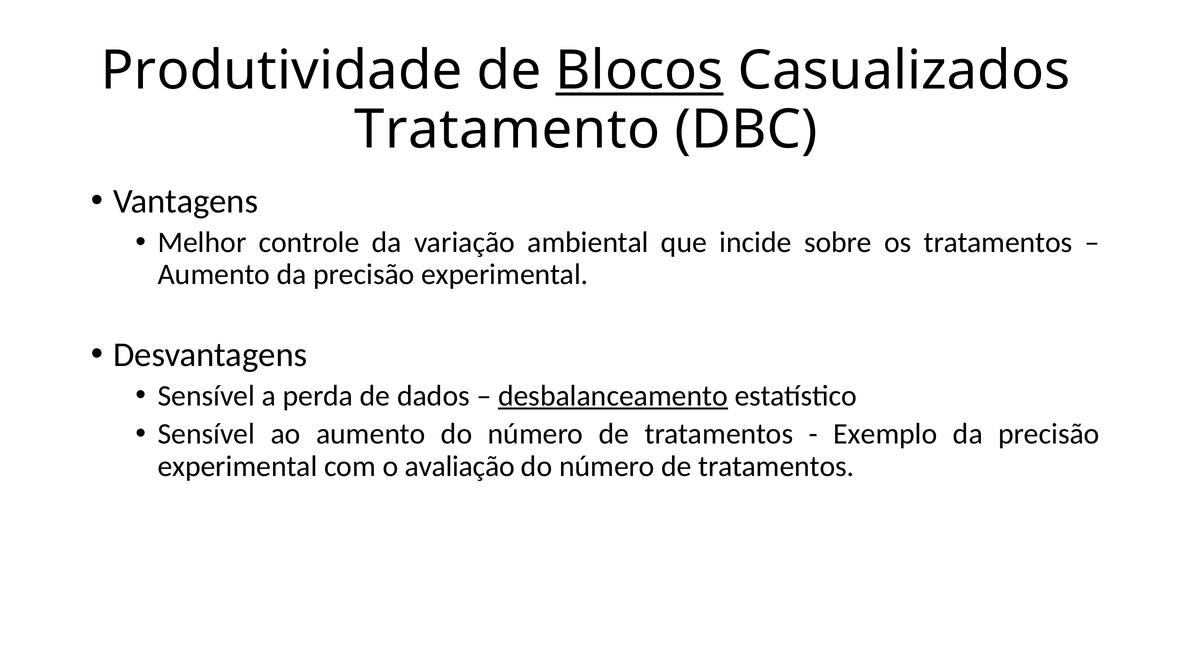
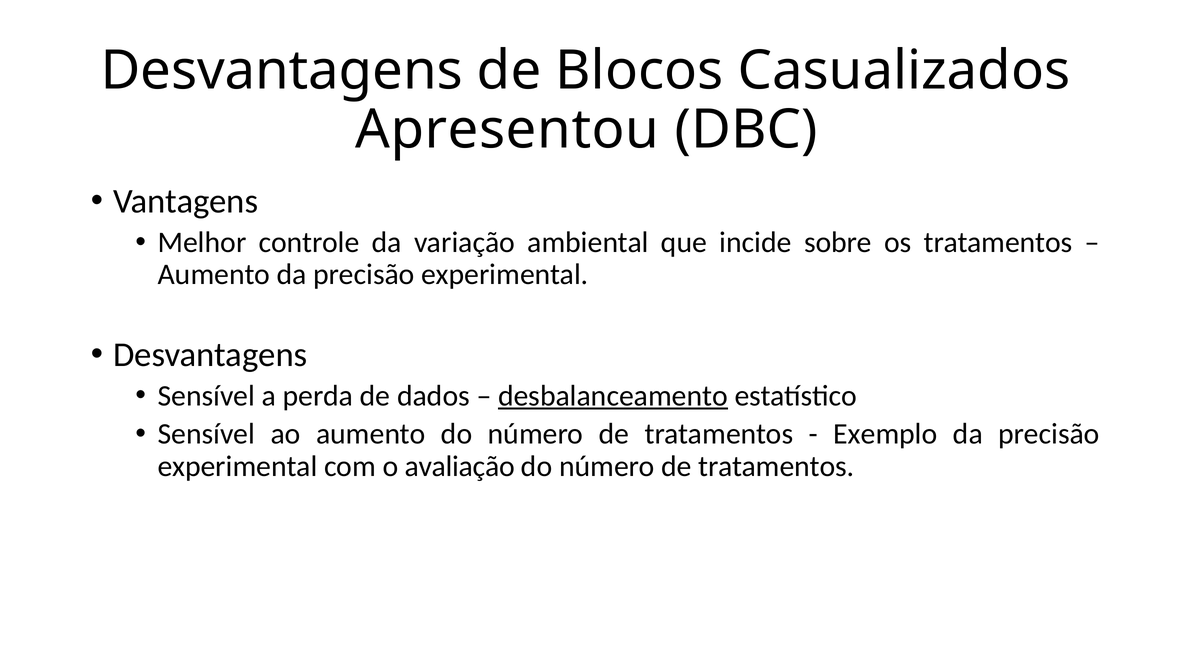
Produtividade: Produtividade -> Desvantagens (282, 71)
Blocos underline: present -> none (639, 71)
Tratamento: Tratamento -> Apresentou (507, 130)
